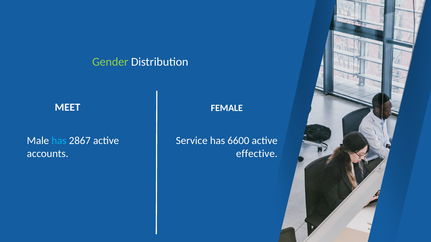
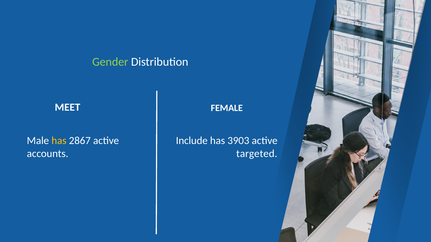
Service: Service -> Include (192, 141)
6600: 6600 -> 3903 (238, 141)
has colour: light blue -> yellow (59, 141)
effective: effective -> targeted (257, 154)
